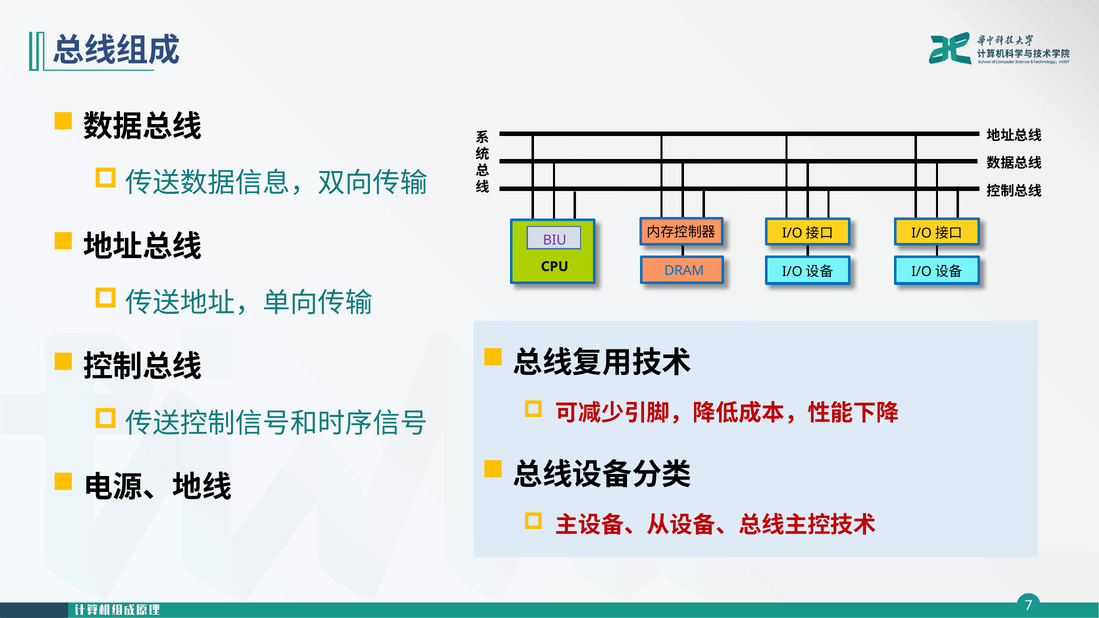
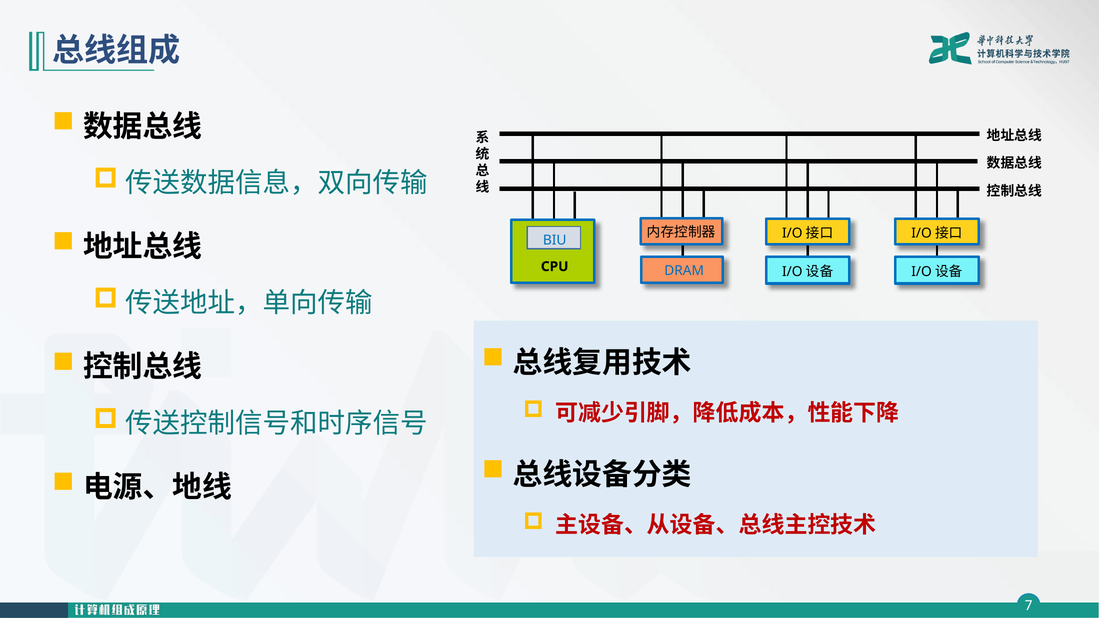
BIU colour: purple -> blue (555, 240)
